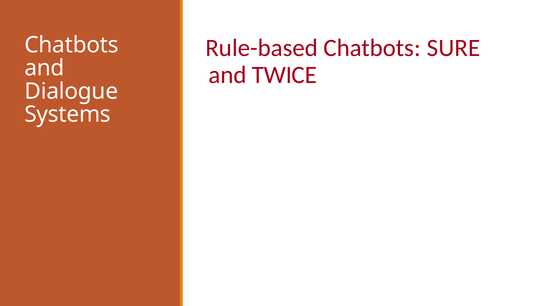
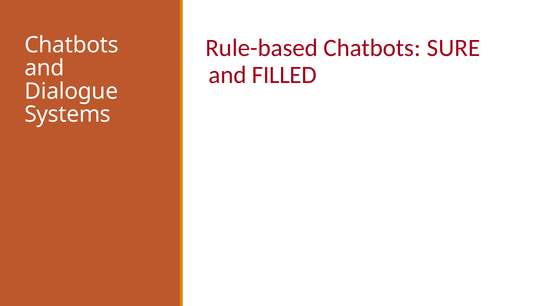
TWICE: TWICE -> FILLED (284, 75)
